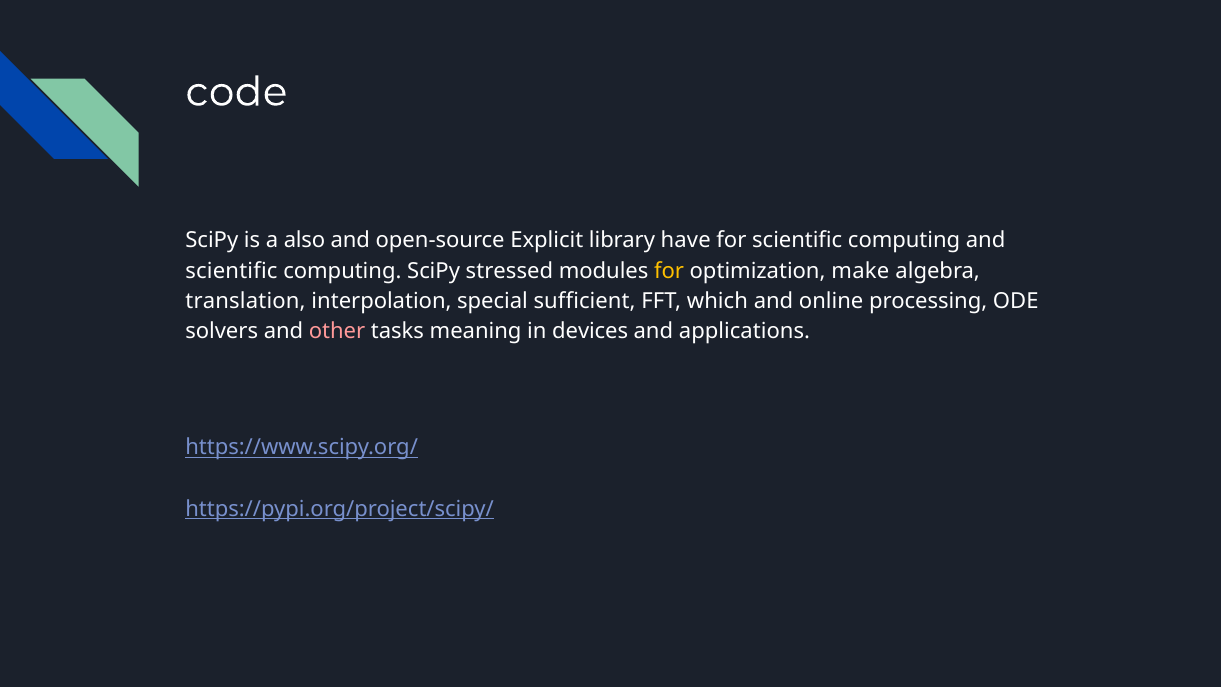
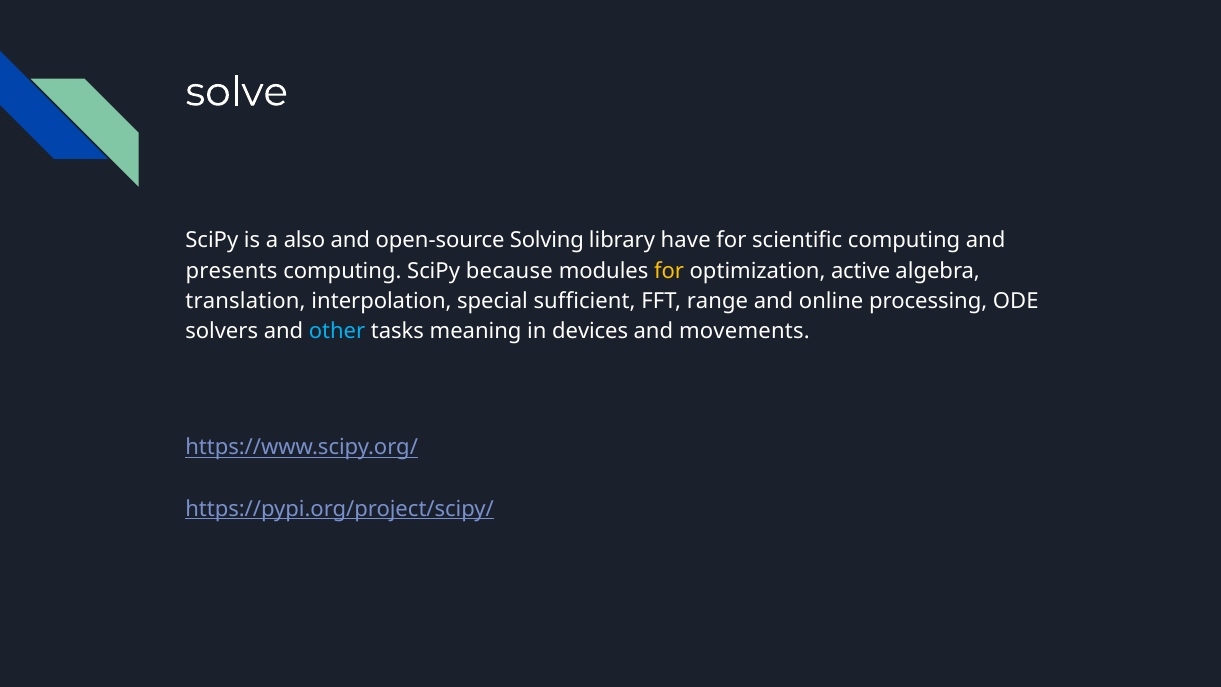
code: code -> solve (237, 92)
Explicit: Explicit -> Solving (547, 240)
scientific: scientific -> presents (231, 271)
stressed: stressed -> because (509, 271)
make: make -> active (861, 271)
which: which -> range (717, 301)
other colour: pink -> light blue (337, 332)
applications: applications -> movements (744, 332)
